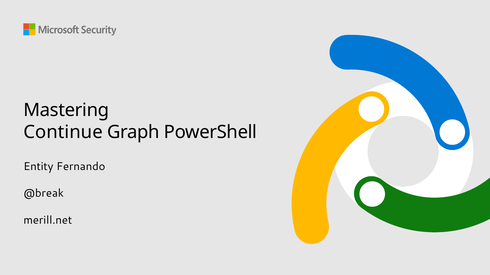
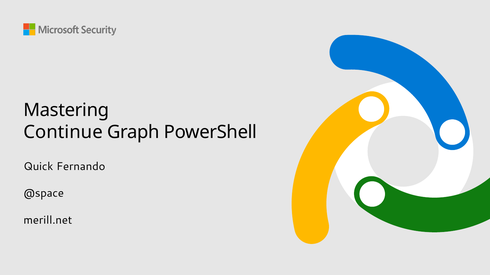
Entity: Entity -> Quick (38, 167)
@break: @break -> @space (44, 194)
